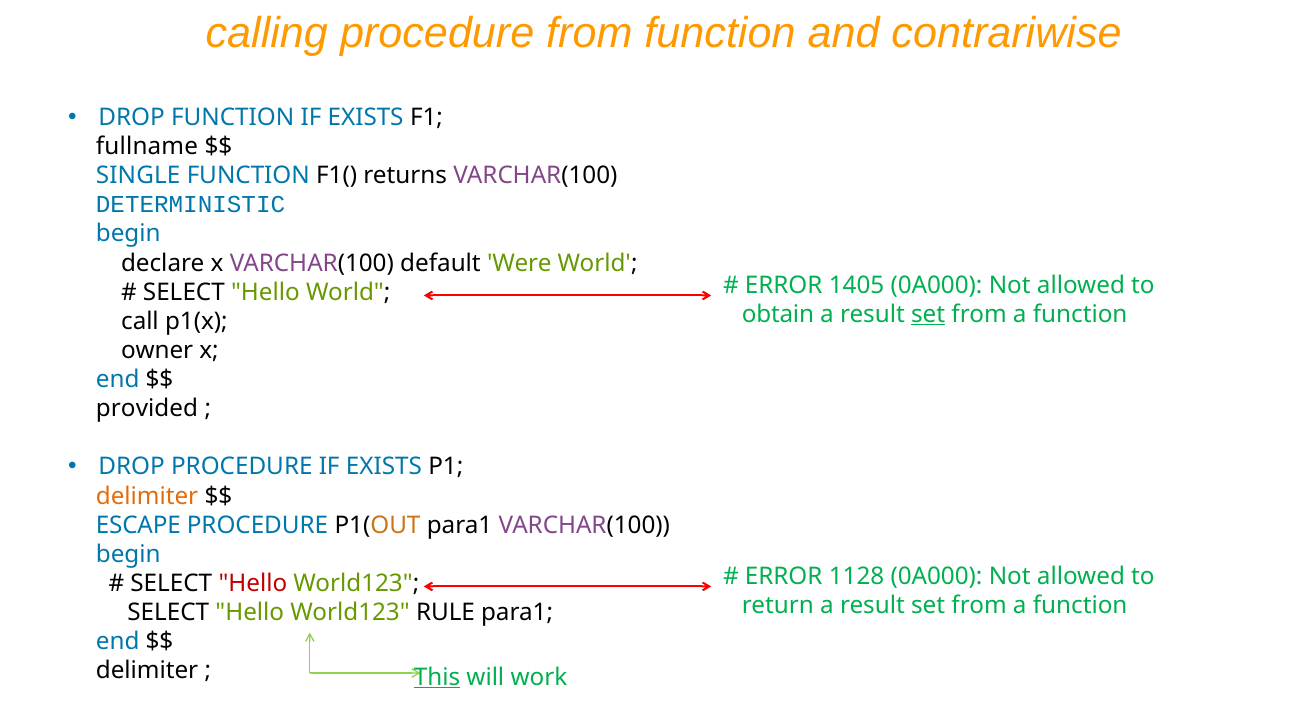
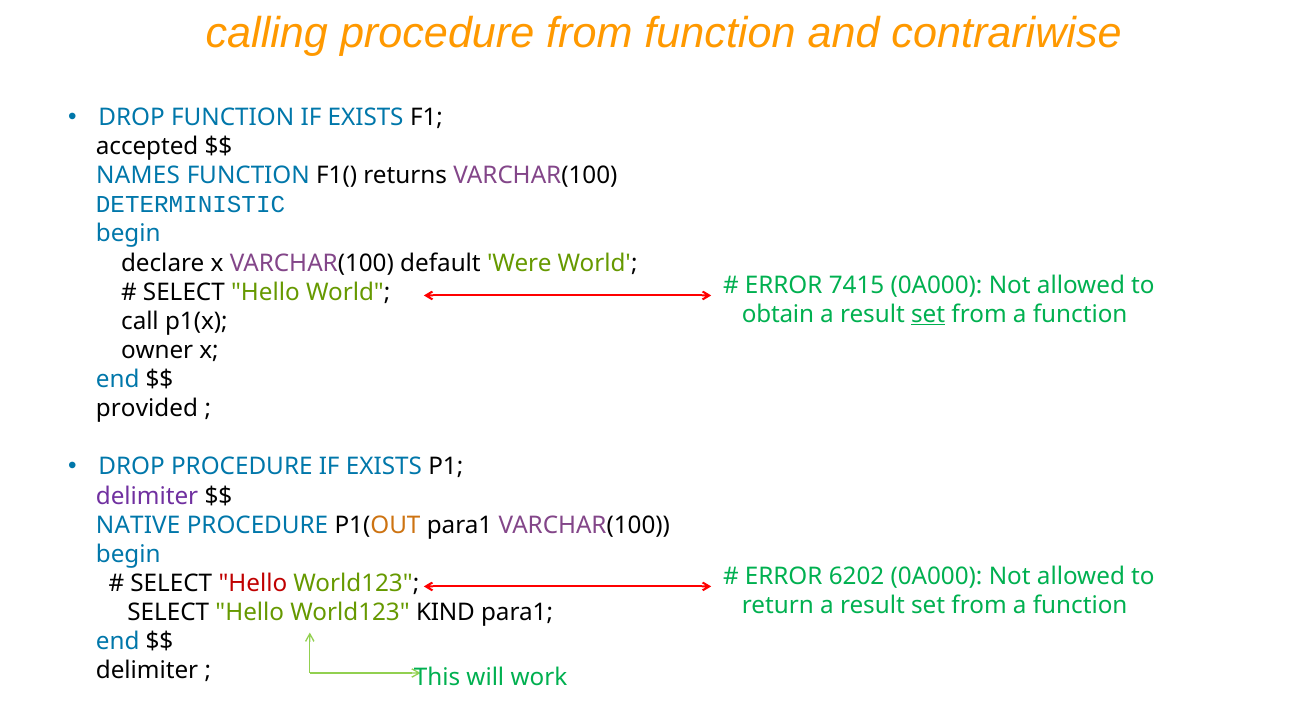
fullname: fullname -> accepted (147, 147)
SINGLE: SINGLE -> NAMES (138, 176)
1405: 1405 -> 7415 (857, 285)
delimiter colour: orange -> purple (147, 496)
ESCAPE: ESCAPE -> NATIVE (138, 525)
1128: 1128 -> 6202 (857, 576)
RULE: RULE -> KIND (446, 612)
This underline: present -> none (437, 677)
